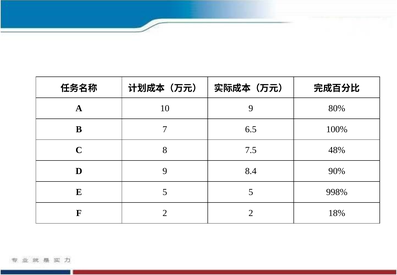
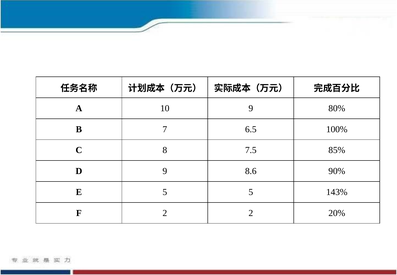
48%: 48% -> 85% (337, 150)
8.4: 8.4 -> 8.6 (251, 171)
998%: 998% -> 143% (337, 192)
18%: 18% -> 20% (337, 213)
